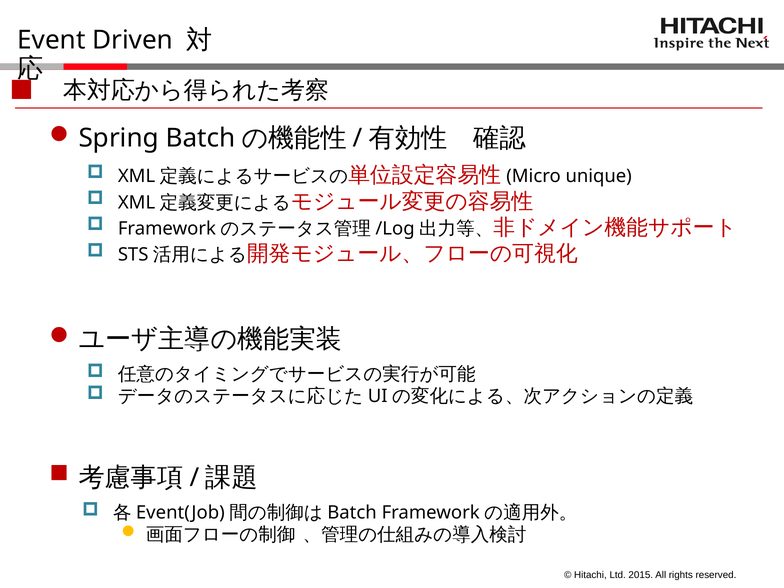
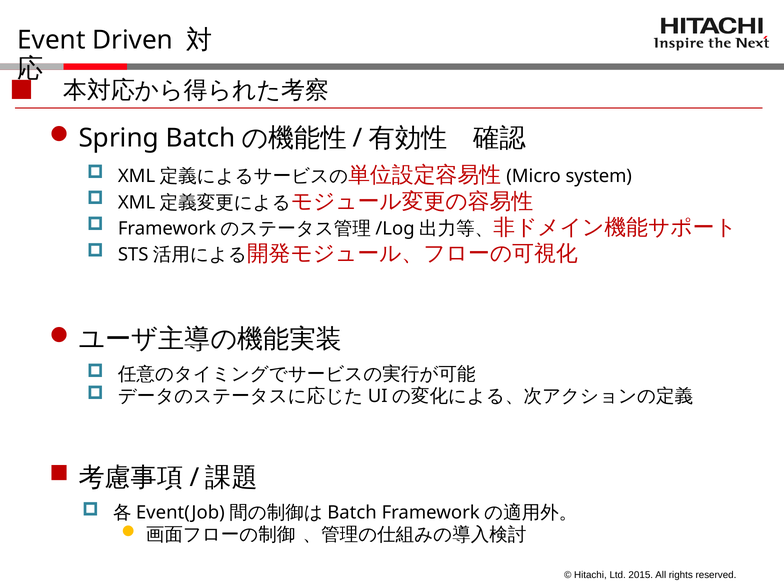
unique: unique -> system (599, 176)
